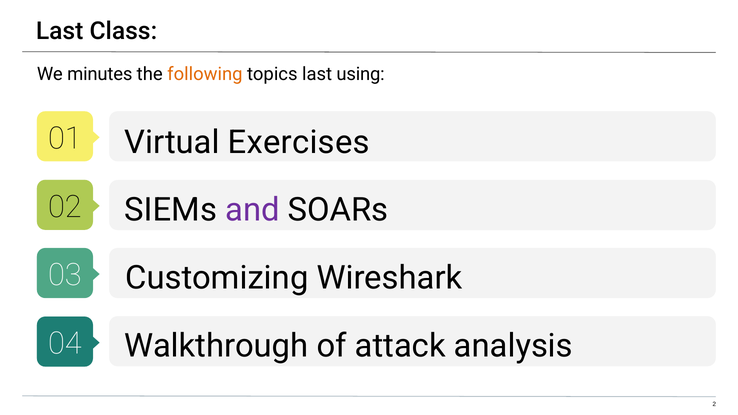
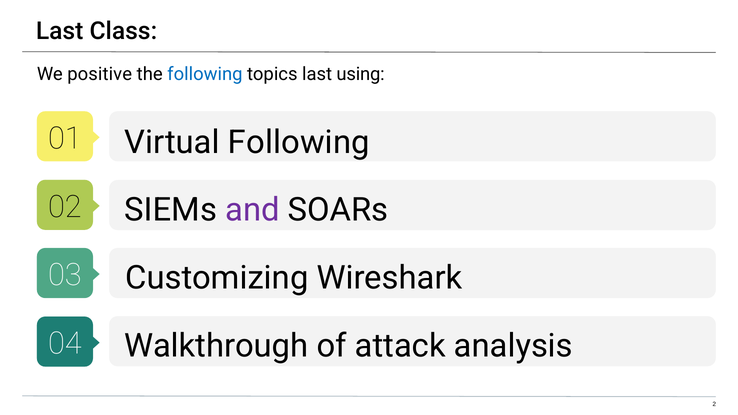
minutes: minutes -> positive (100, 74)
following colour: orange -> blue (205, 74)
Virtual Exercises: Exercises -> Following (299, 143)
